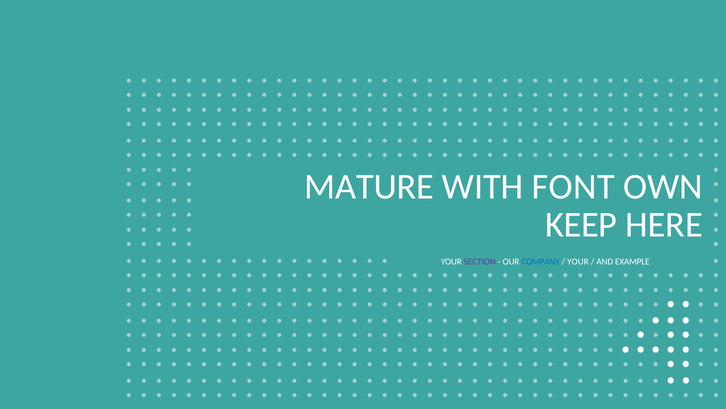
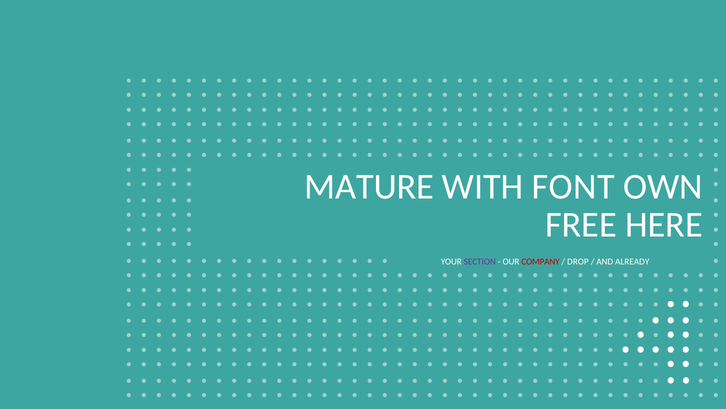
KEEP: KEEP -> FREE (581, 225)
COMPANY colour: blue -> red (541, 261)
YOUR: YOUR -> DROP (578, 261)
EXAMPLE: EXAMPLE -> ALREADY (632, 261)
